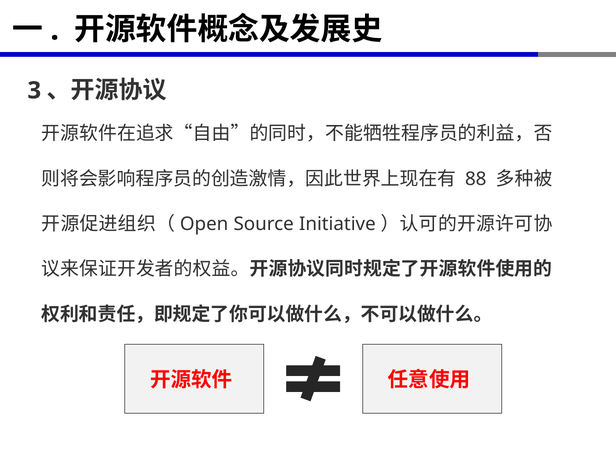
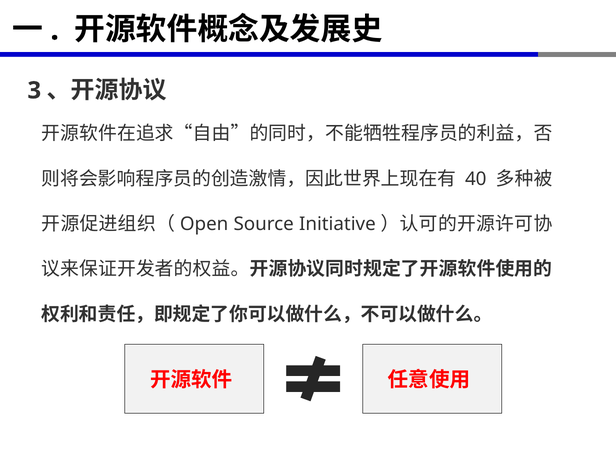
88: 88 -> 40 (476, 179)
